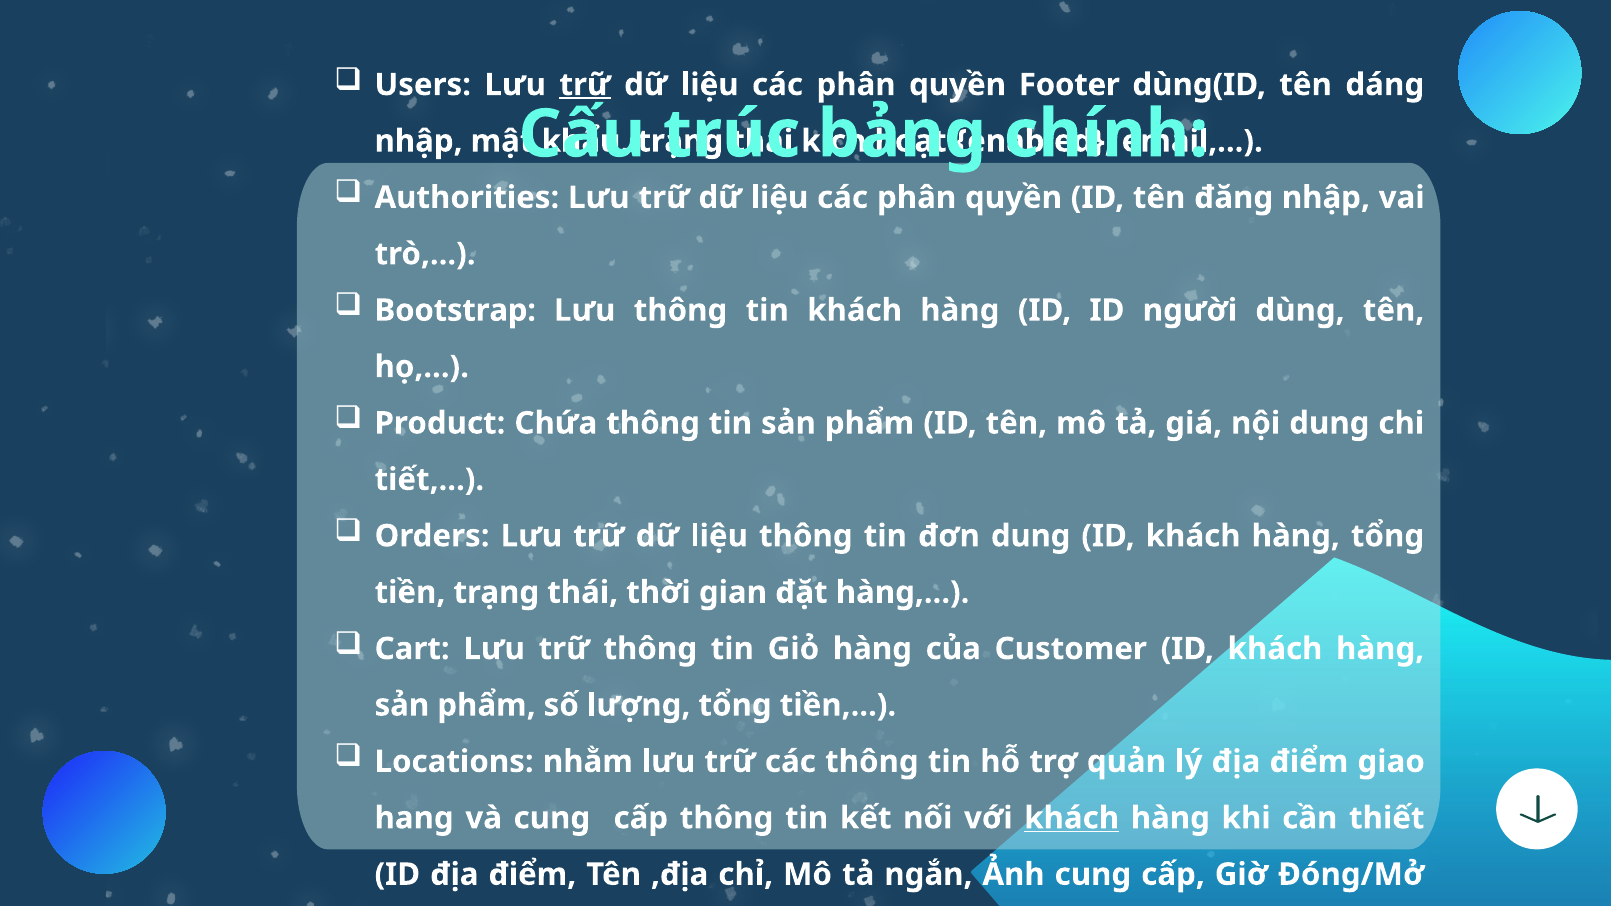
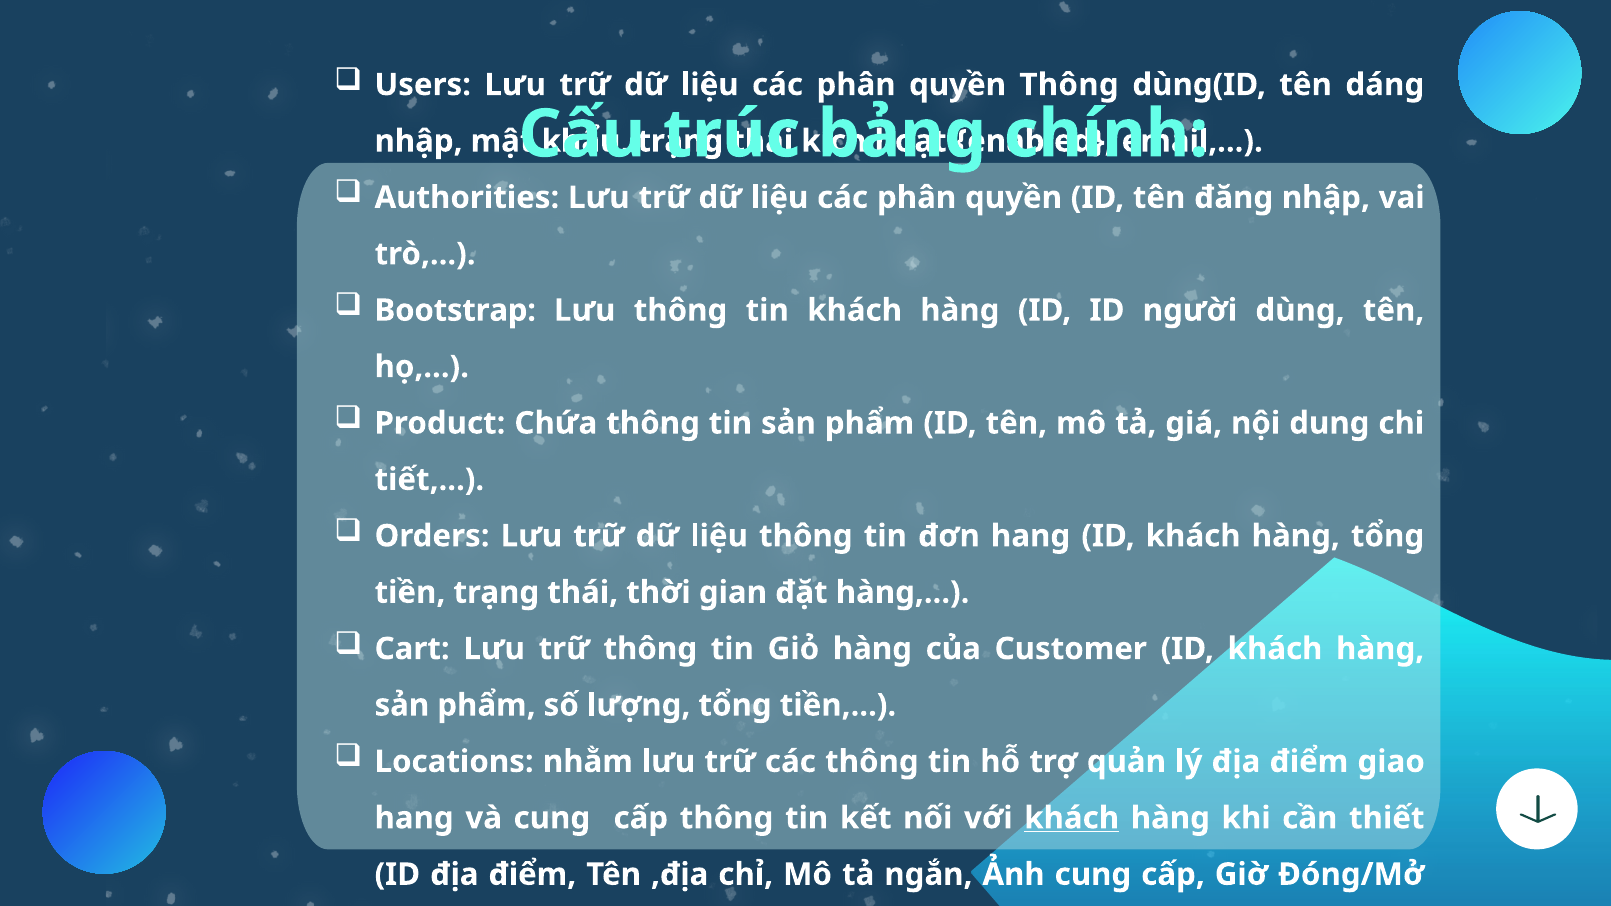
trữ underline: present -> none (585, 85)
quyền Footer: Footer -> Thông (1069, 85)
đơn dung: dung -> hang (1031, 536)
